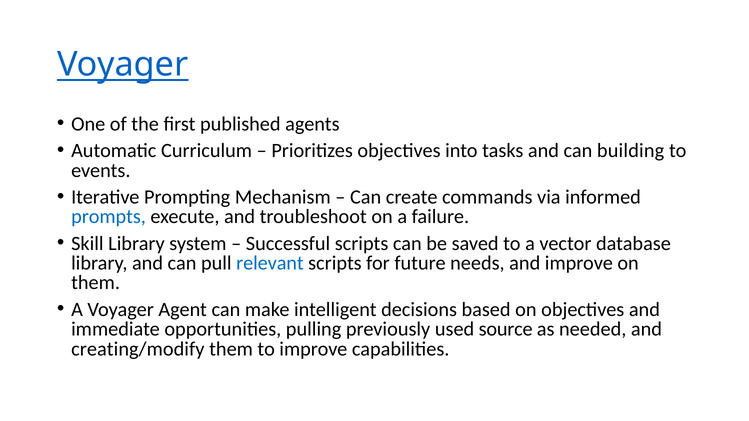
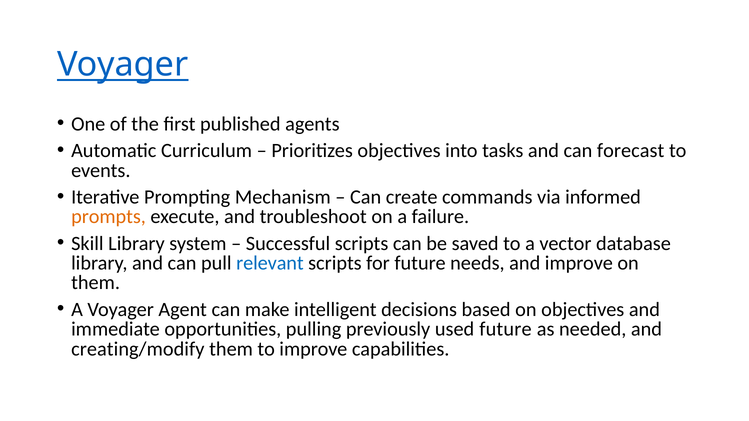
building: building -> forecast (631, 151)
prompts colour: blue -> orange (108, 217)
used source: source -> future (505, 329)
